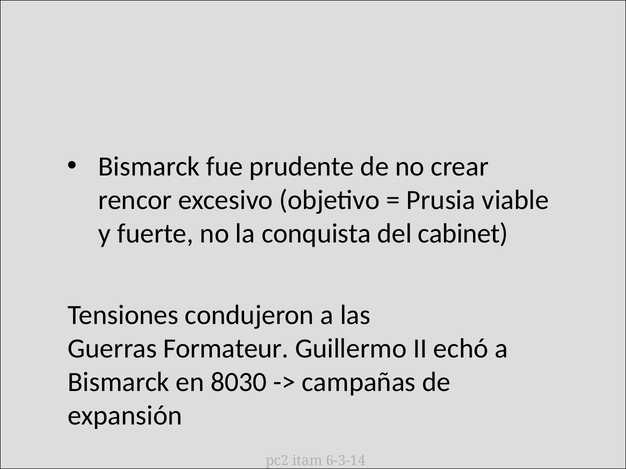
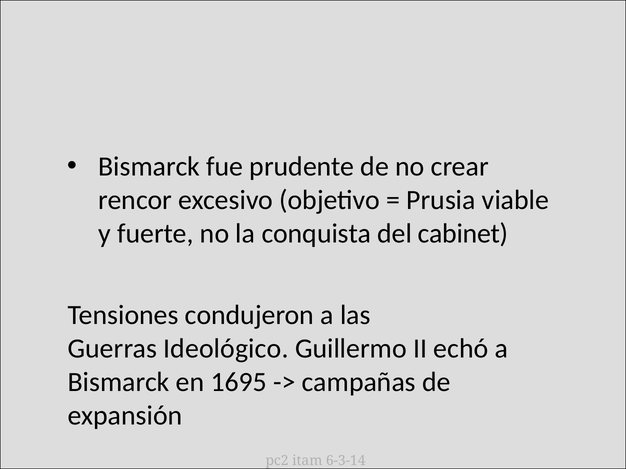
Formateur: Formateur -> Ideológico (226, 349)
8030: 8030 -> 1695 (239, 382)
